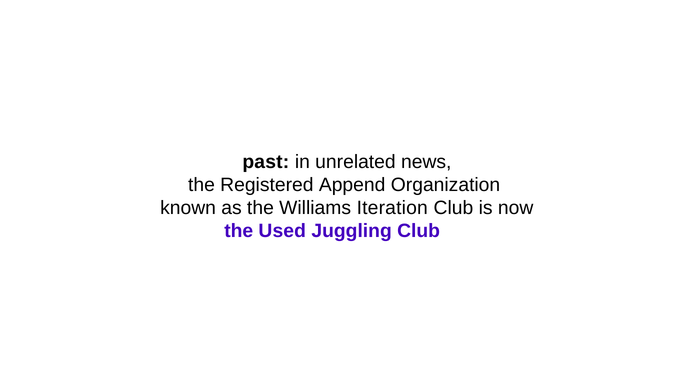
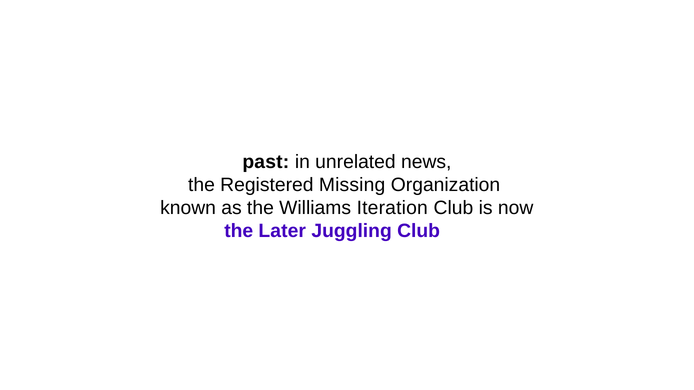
Append: Append -> Missing (352, 185)
Used: Used -> Later (282, 231)
